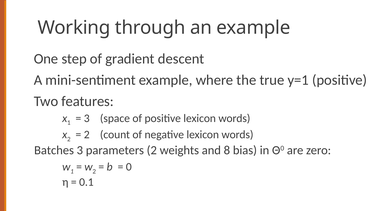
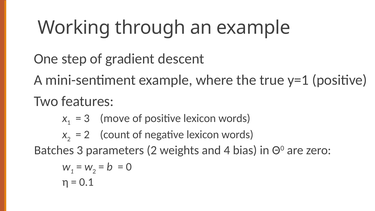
space: space -> move (115, 118)
8: 8 -> 4 (227, 150)
